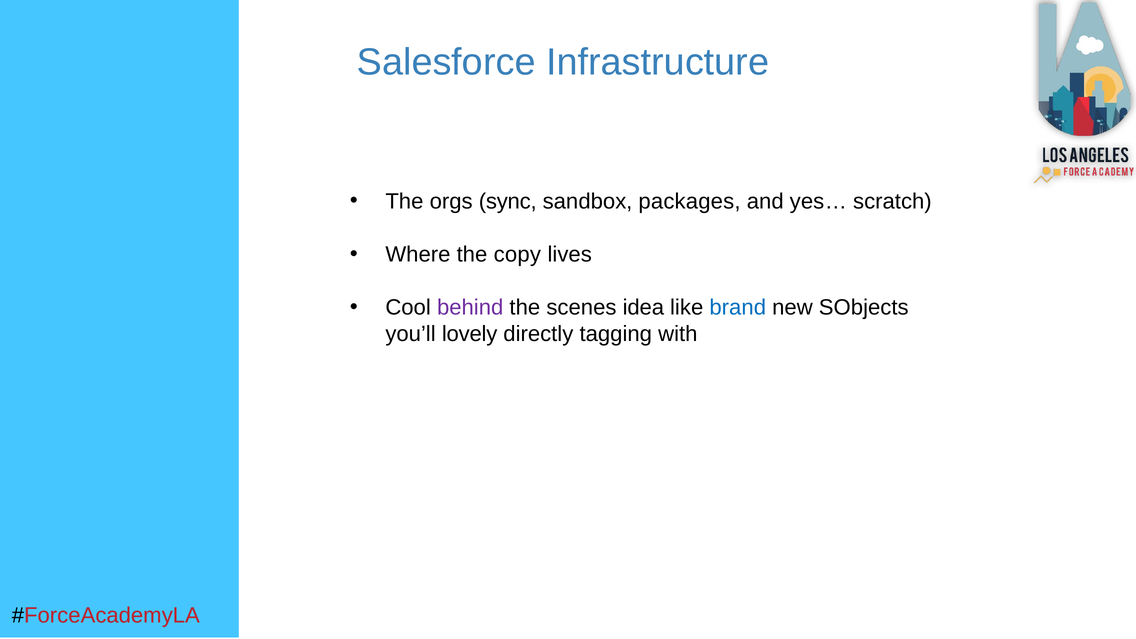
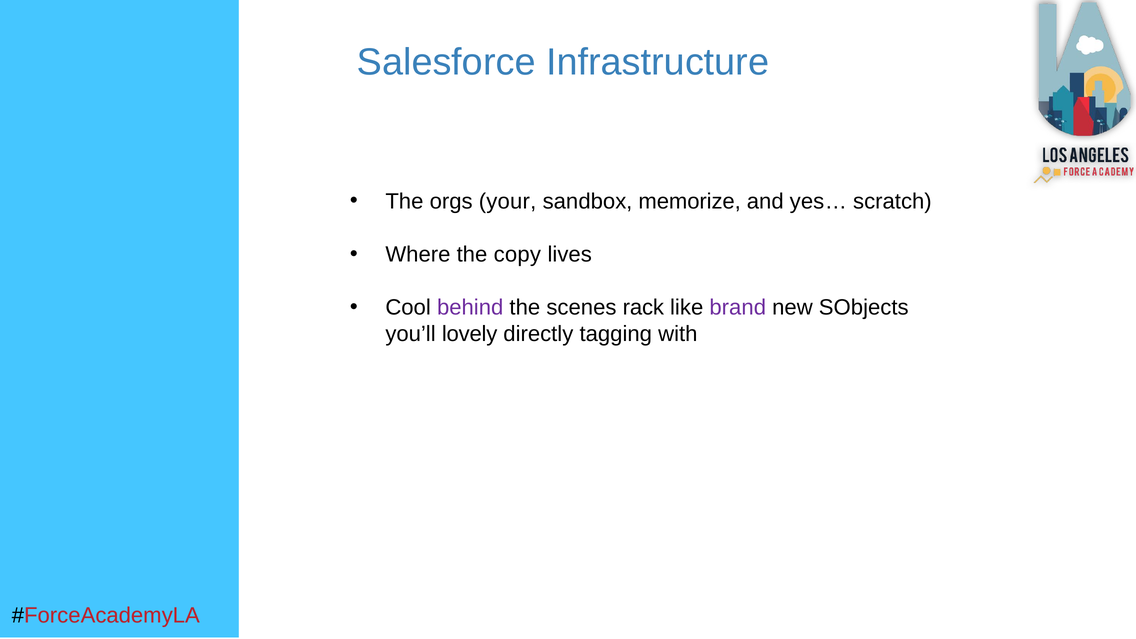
sync: sync -> your (508, 201)
packages: packages -> memorize (690, 201)
idea: idea -> rack (643, 307)
brand colour: blue -> purple (738, 307)
